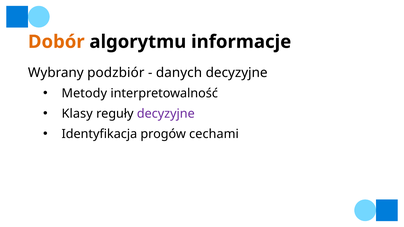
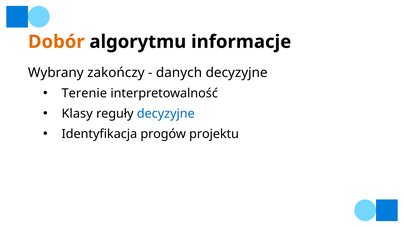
podzbiór: podzbiór -> zakończy (116, 73)
Metody: Metody -> Terenie (84, 94)
decyzyjne colour: purple -> blue (166, 114)
cechami: cechami -> projektu (214, 134)
